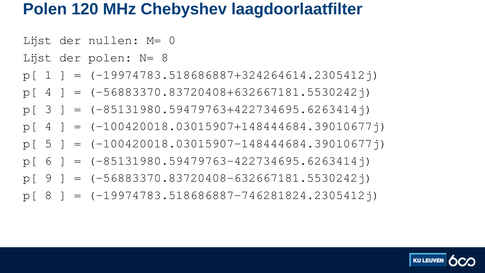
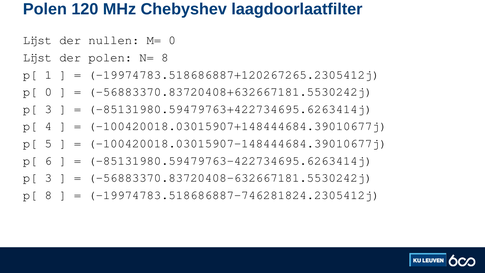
-19974783.518686887+324264614.2305412j: -19974783.518686887+324264614.2305412j -> -19974783.518686887+120267265.2305412j (234, 75)
4: 4 -> 0 (48, 92)
9: 9 -> 3 (48, 178)
